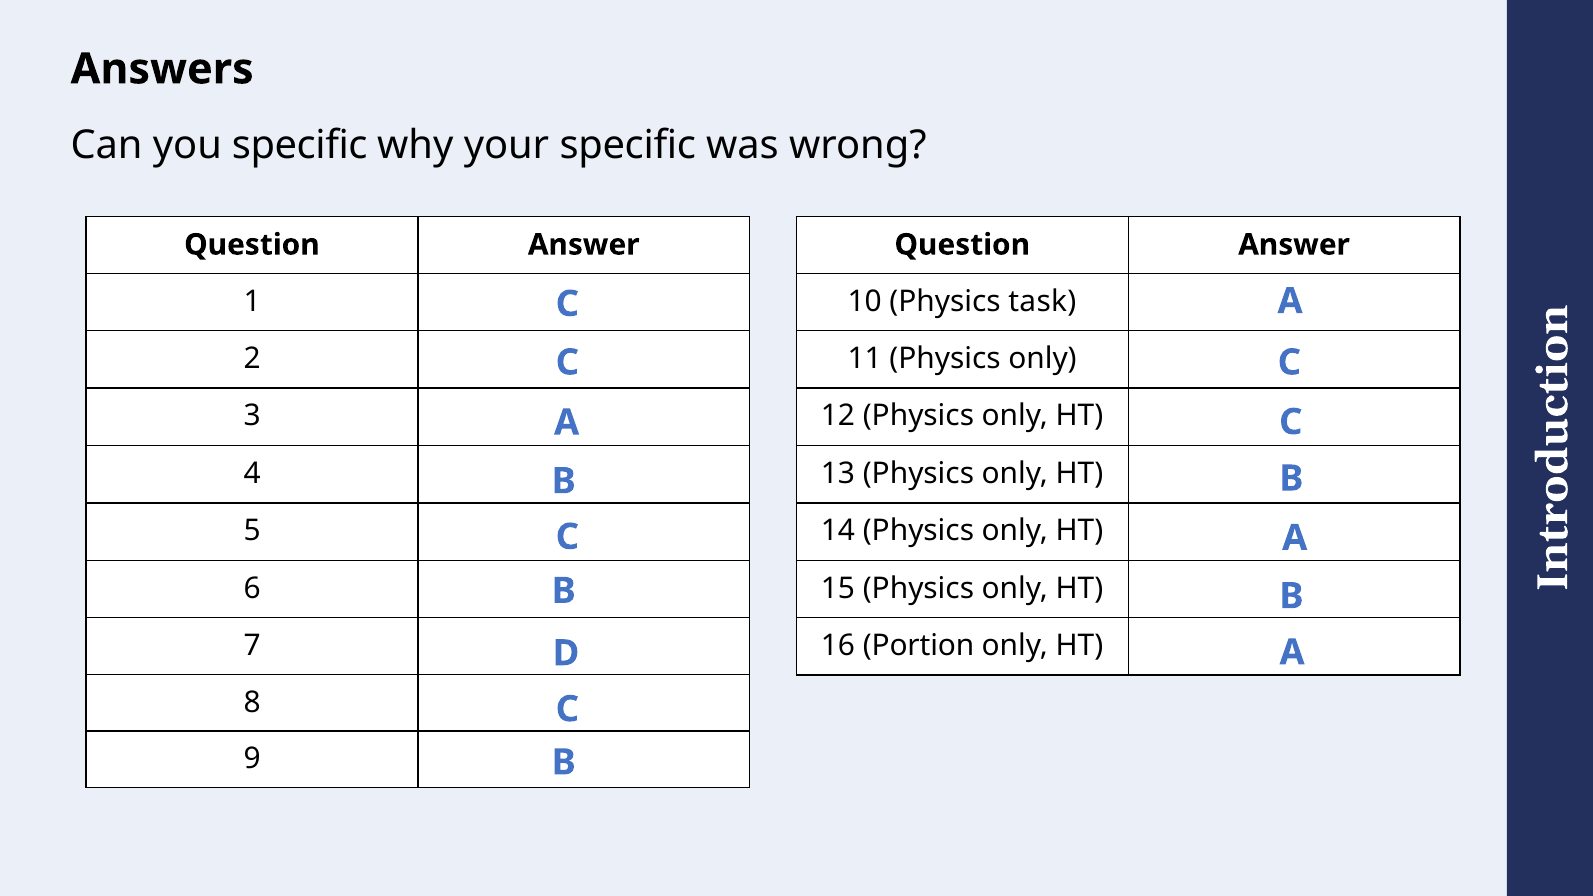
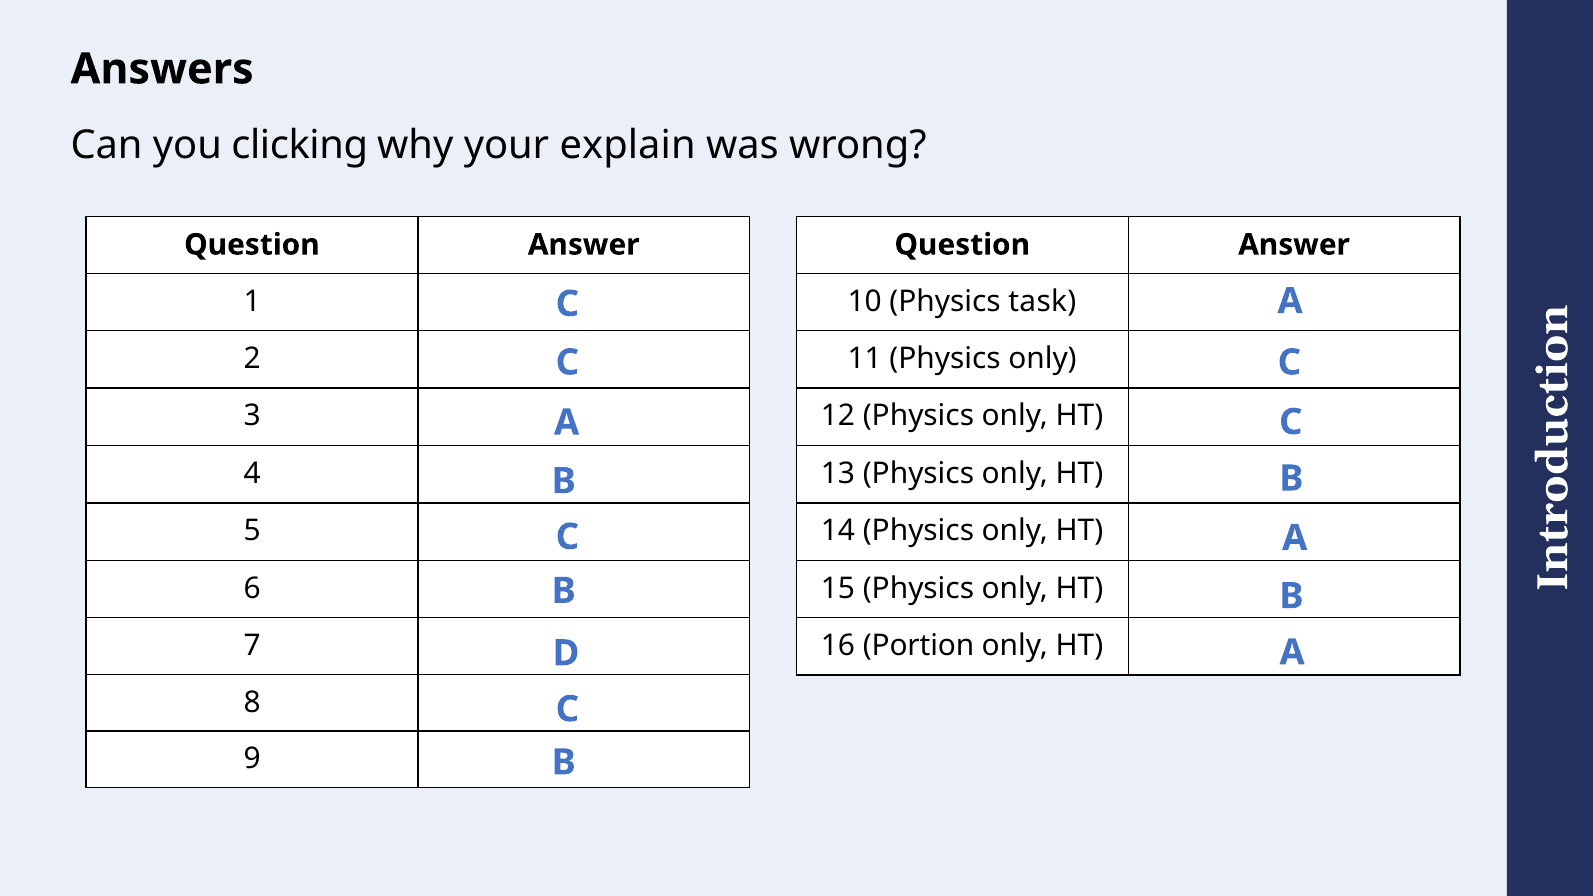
you specific: specific -> clicking (300, 146)
your specific: specific -> explain (628, 146)
